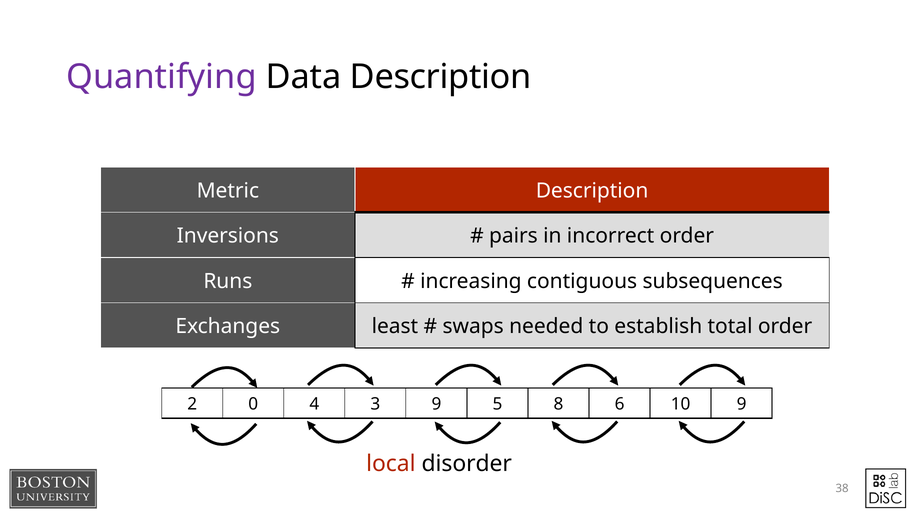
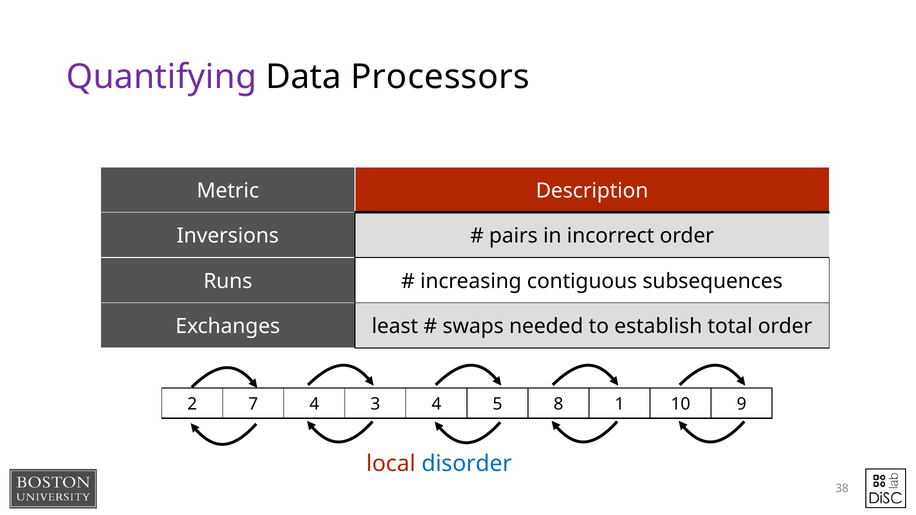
Data Description: Description -> Processors (440, 77)
0: 0 -> 7 (253, 404)
3 9: 9 -> 4 (436, 404)
6: 6 -> 1 (620, 404)
disorder colour: black -> blue (467, 464)
